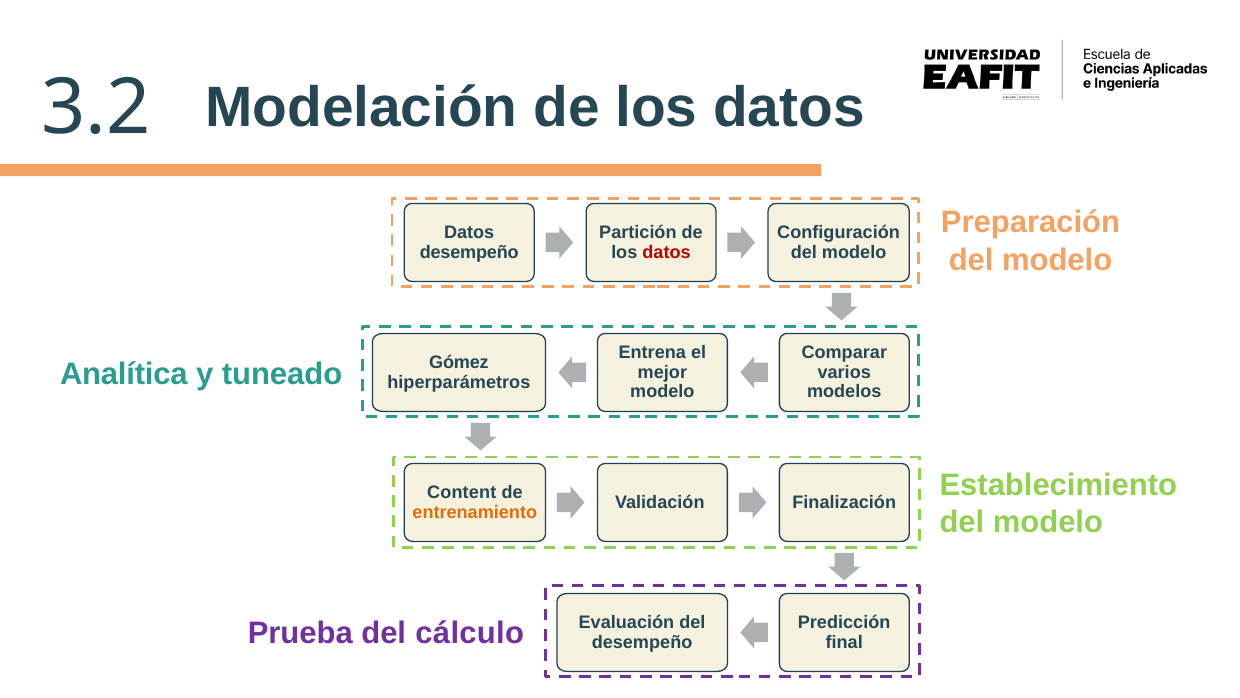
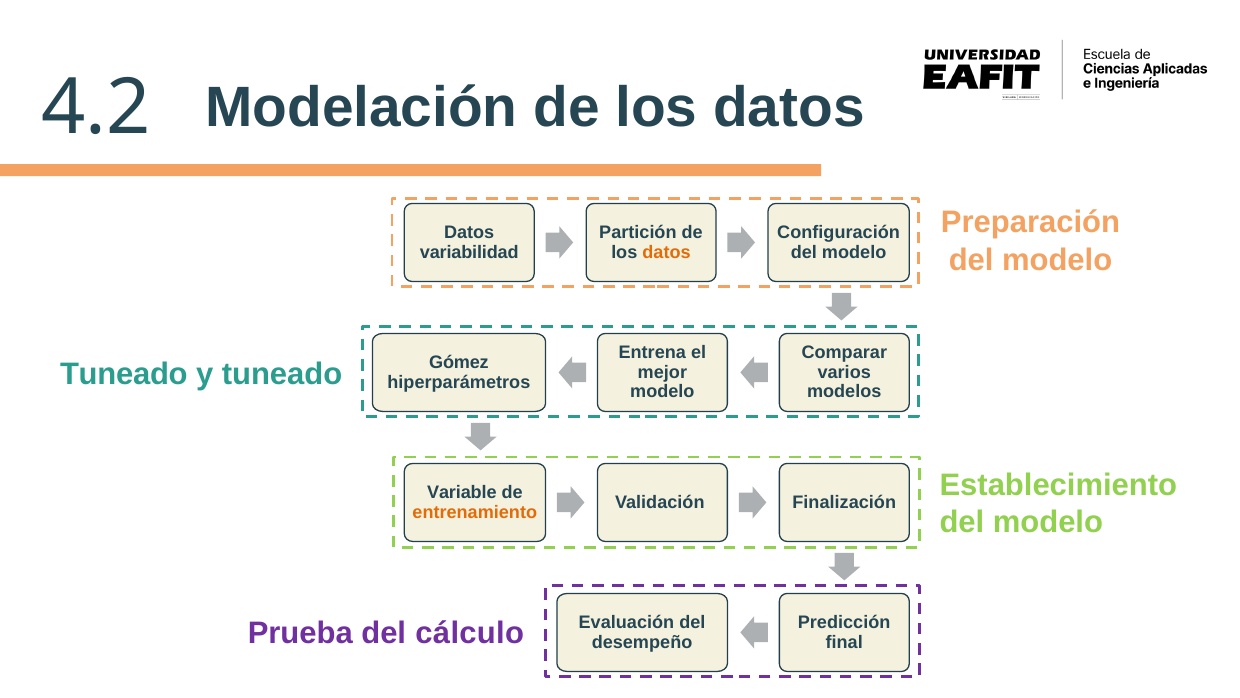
3.2: 3.2 -> 4.2 (96, 108)
desempeño: desempeño -> variabilidad (469, 252)
datos colour: red -> orange (667, 252)
Analítica: Analítica -> Tuneado (124, 374)
Content: Content -> Variable (462, 492)
